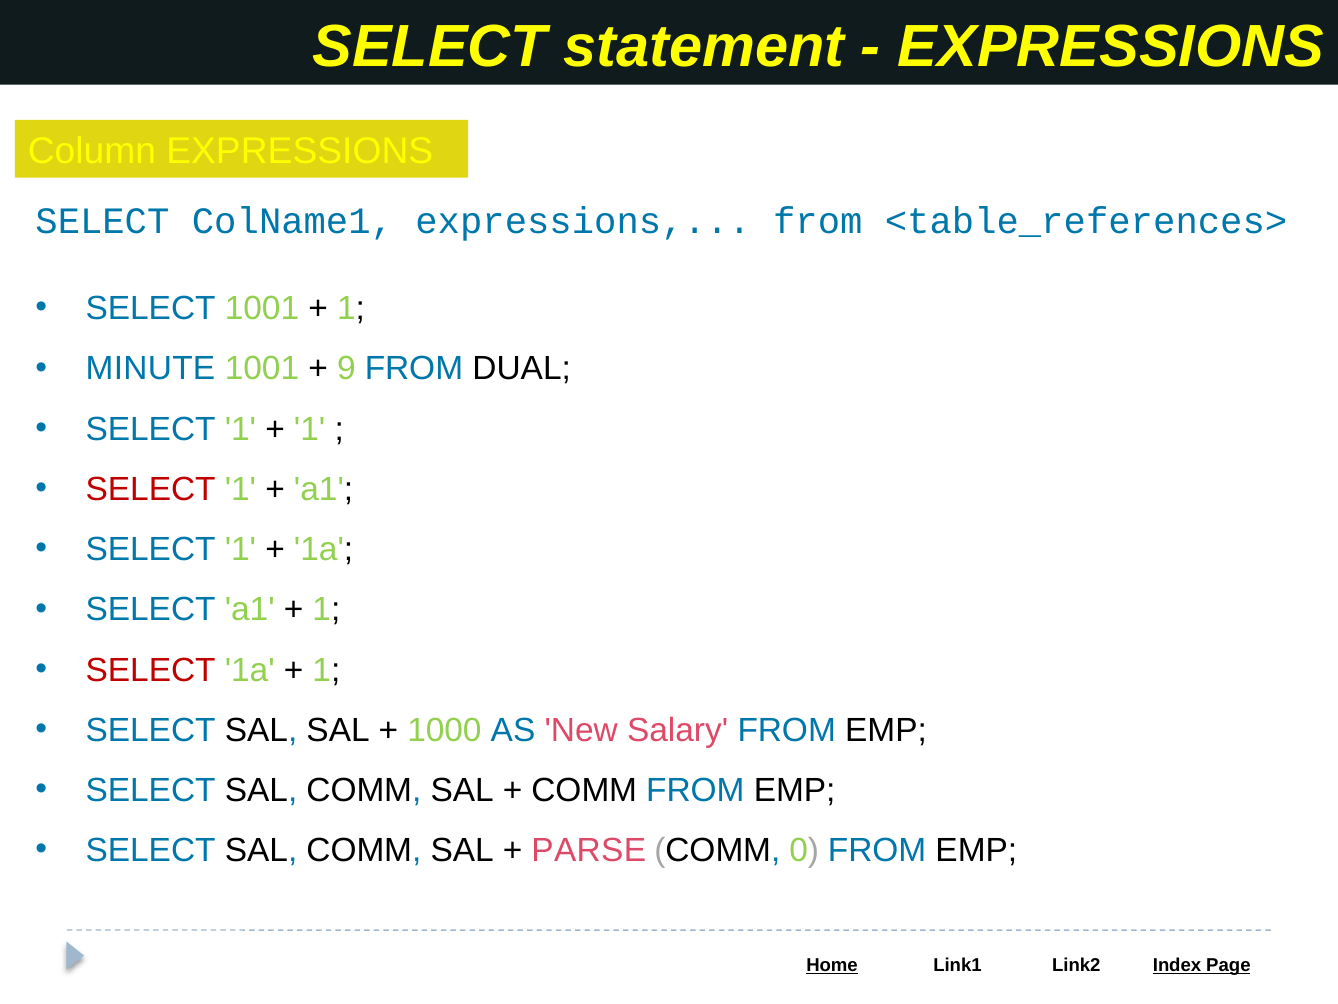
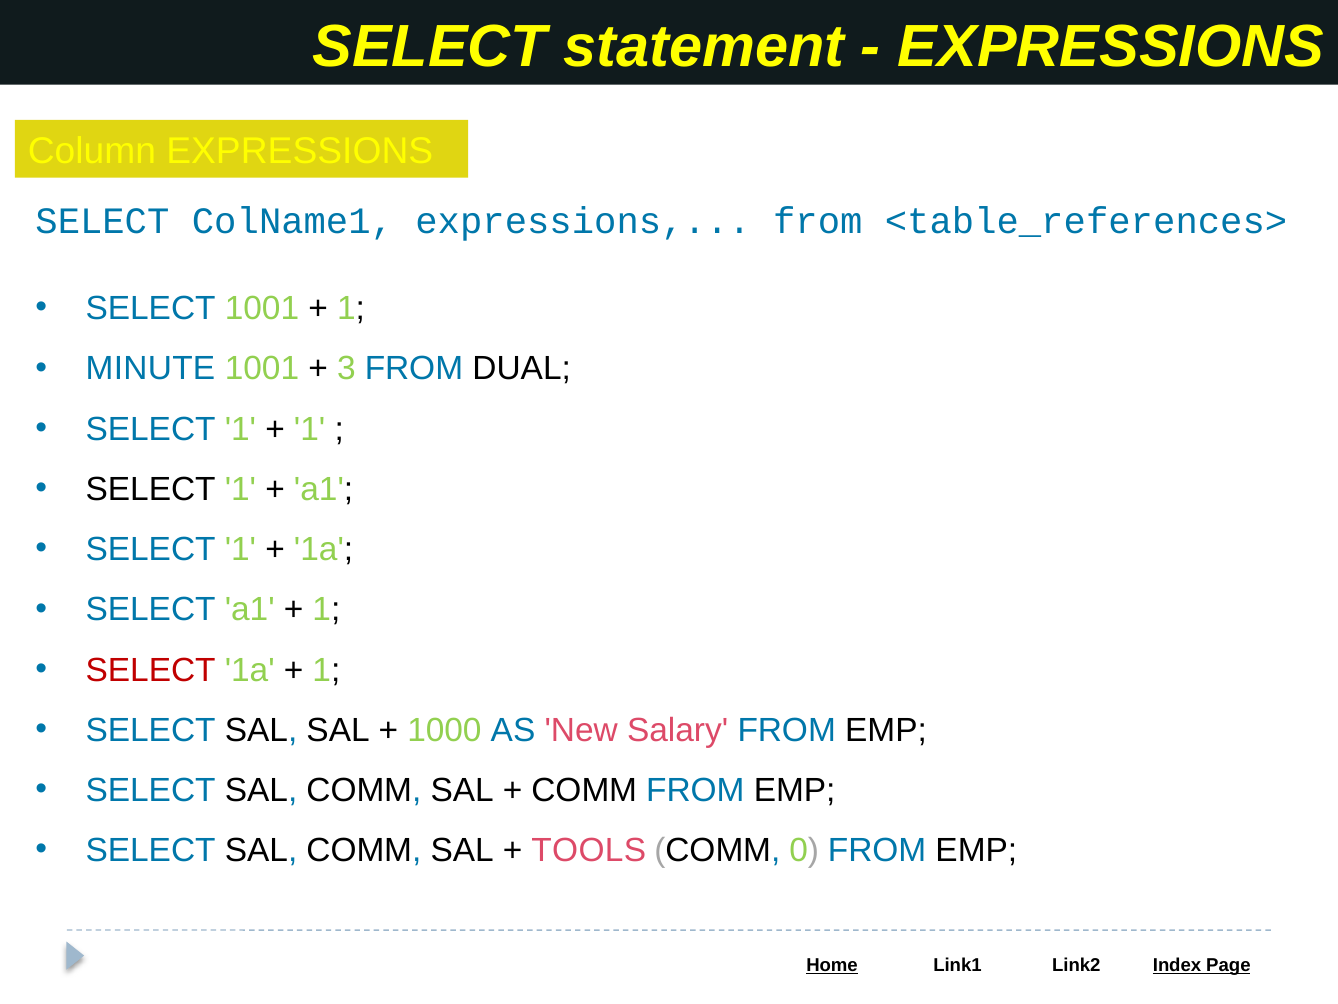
9: 9 -> 3 (346, 369)
SELECT colour: red -> black (151, 489)
PARSE: PARSE -> TOOLS (589, 850)
